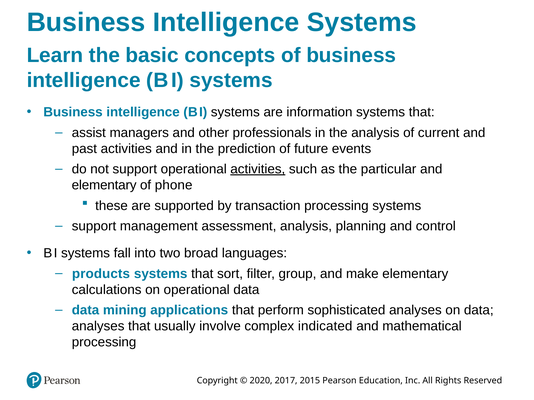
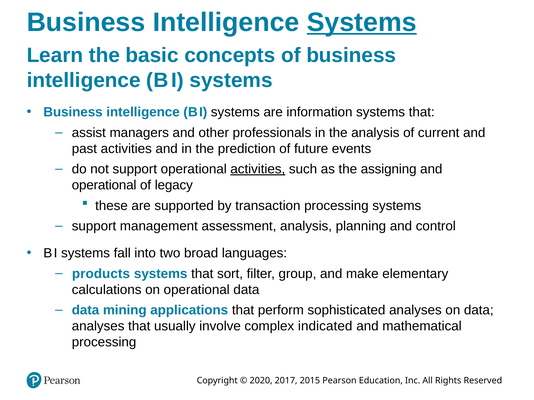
Systems underline: none -> present (362, 22)
particular: particular -> assigning (389, 169)
elementary: elementary -> operational (104, 185)
phone: phone -> legacy (174, 185)
